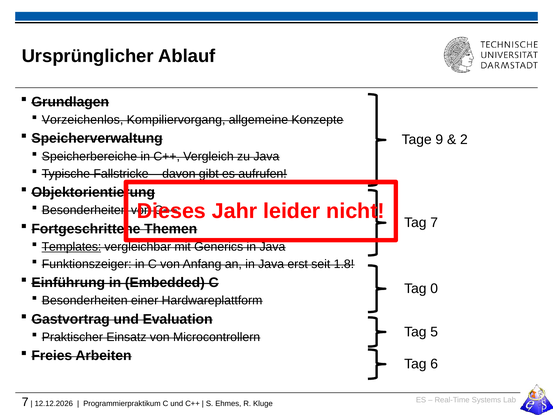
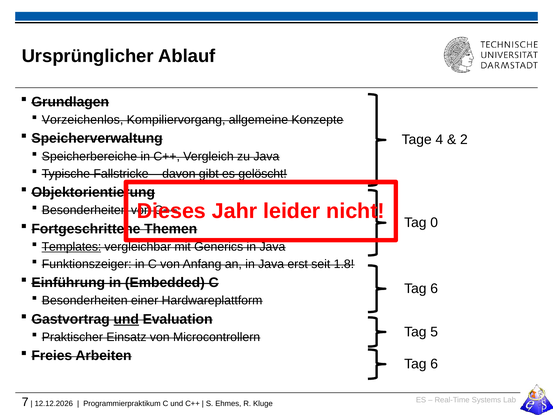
9: 9 -> 4 (439, 140)
aufrufen: aufrufen -> gelöscht (263, 174)
Tag 7: 7 -> 0 (434, 223)
0: 0 -> 6 (434, 289)
und underline: none -> present (126, 319)
